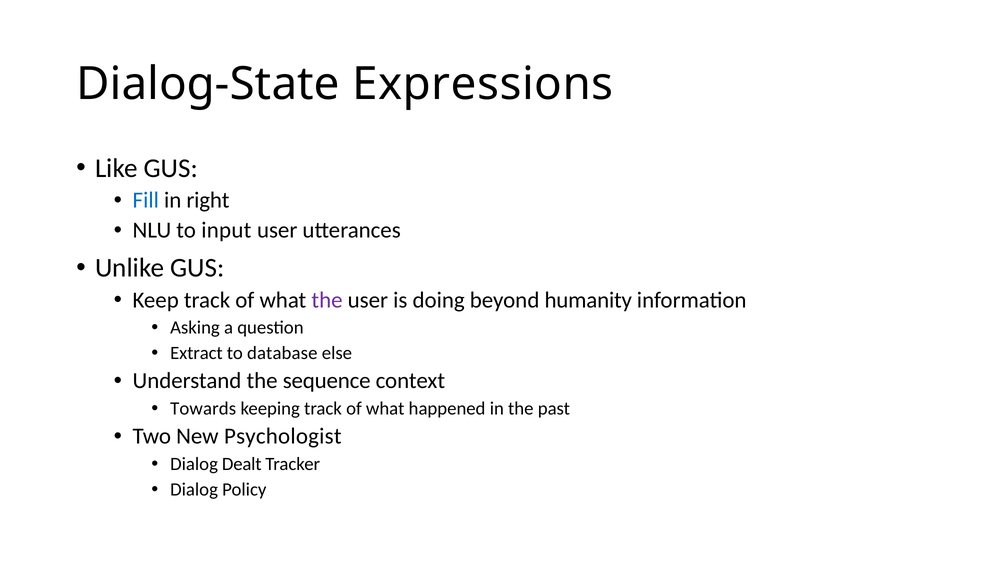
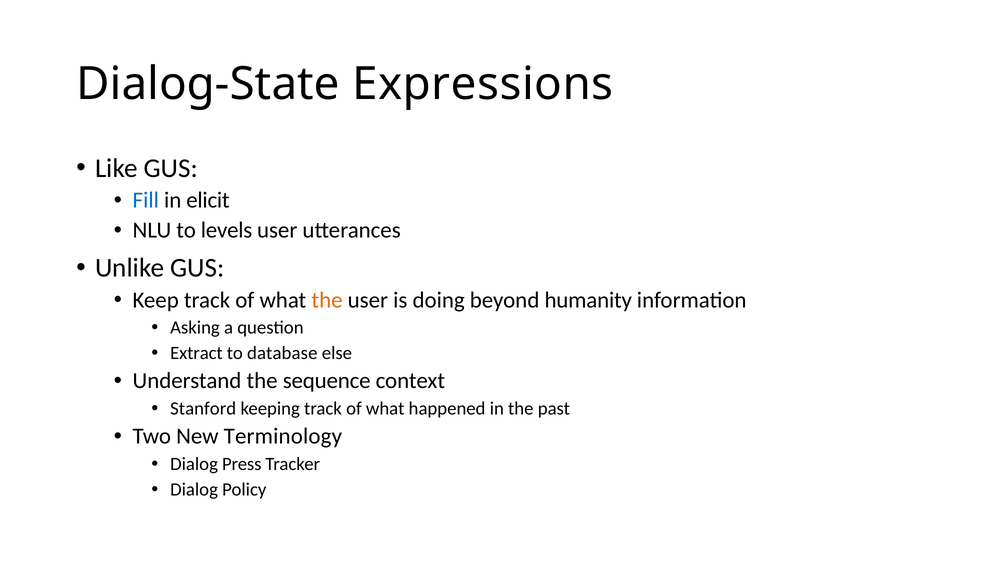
right: right -> elicit (208, 200)
input: input -> levels (227, 230)
the colour: purple -> orange (327, 300)
Towards: Towards -> Stanford (203, 409)
Psychologist: Psychologist -> Terminology (283, 436)
Dealt: Dealt -> Press (242, 464)
